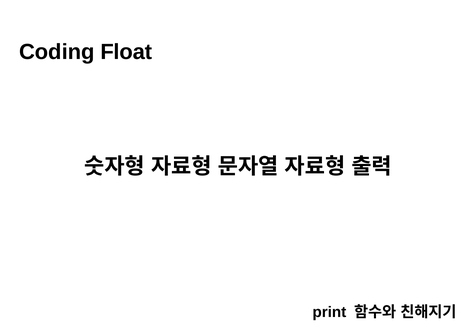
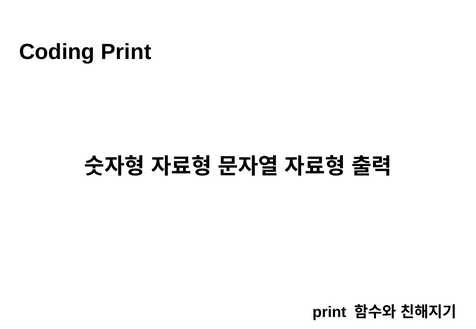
Coding Float: Float -> Print (126, 52)
